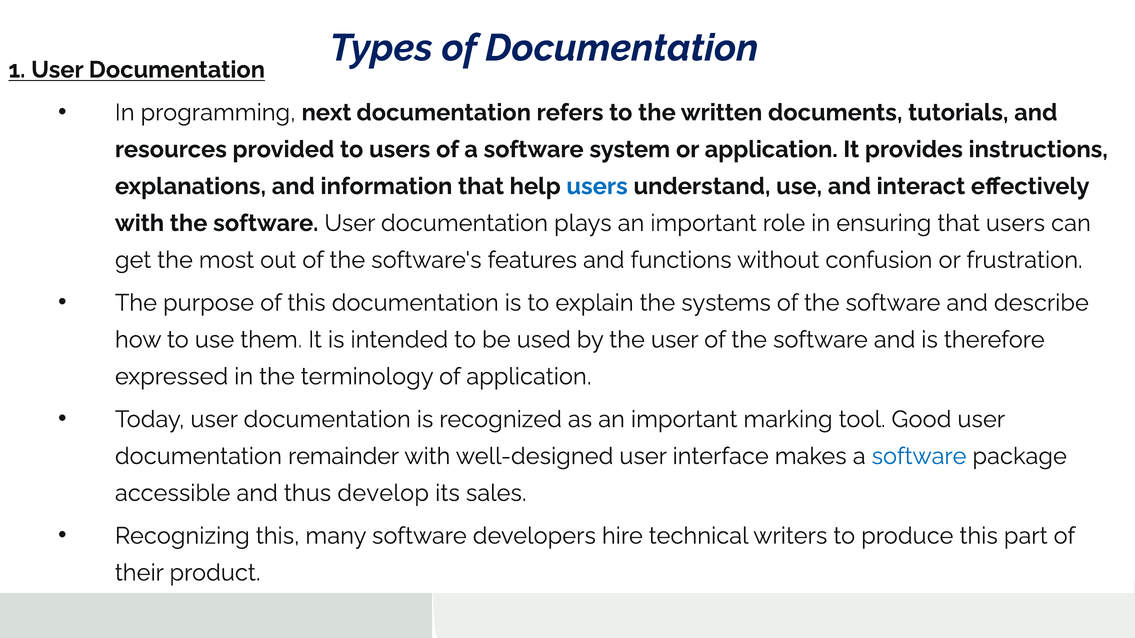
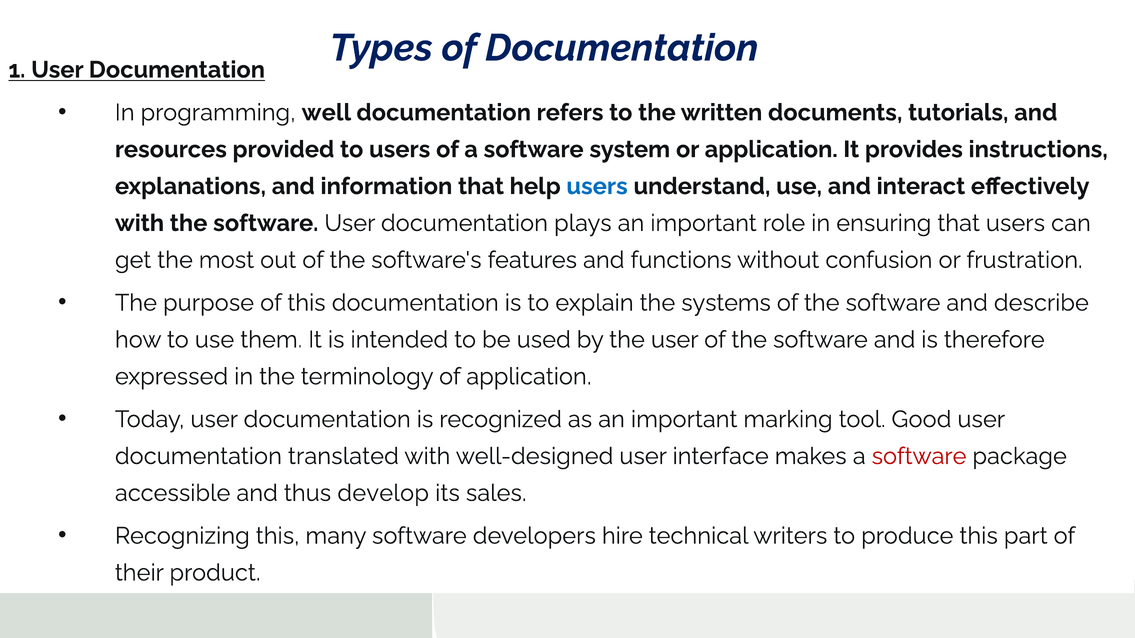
next: next -> well (326, 113)
remainder: remainder -> translated (343, 457)
software colour: blue -> red (919, 457)
